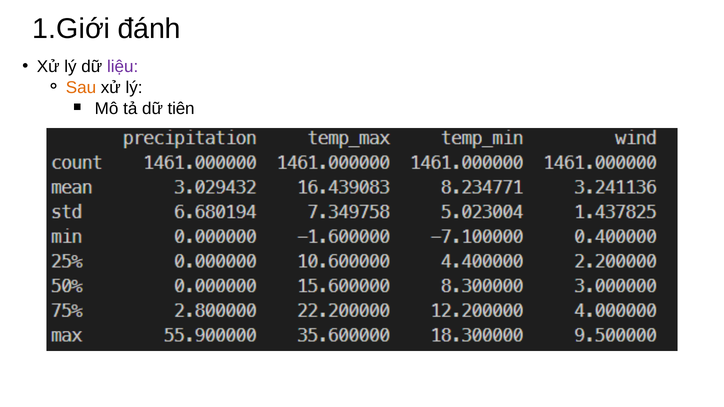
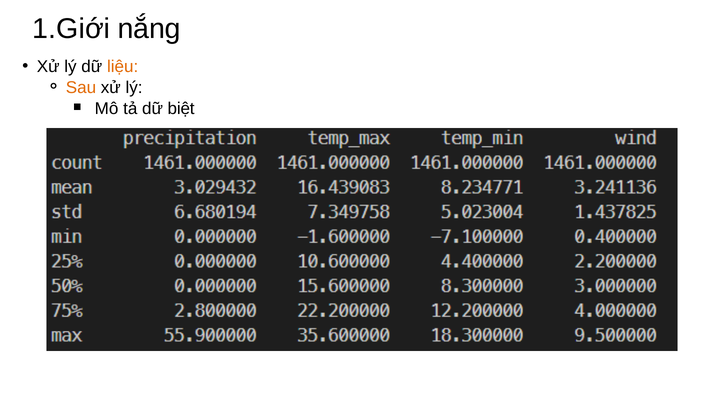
đánh: đánh -> nắng (149, 29)
liệu colour: purple -> orange (123, 66)
tiên: tiên -> biệt (181, 109)
